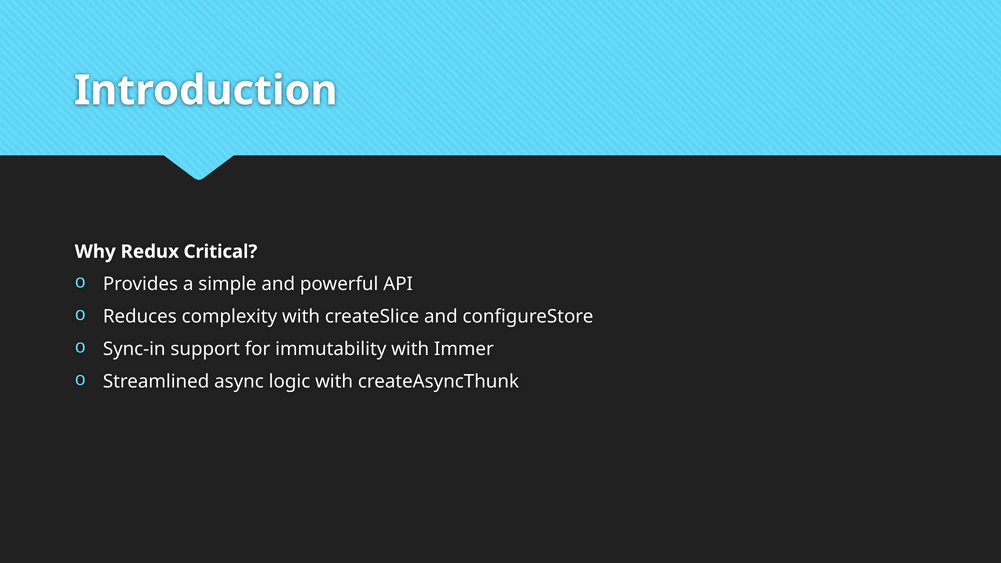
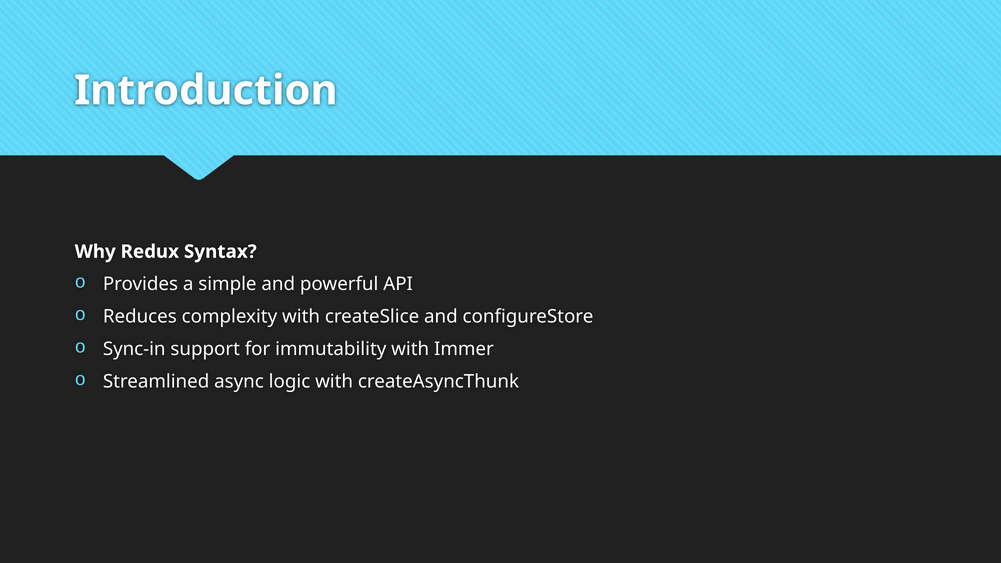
Critical: Critical -> Syntax (220, 252)
